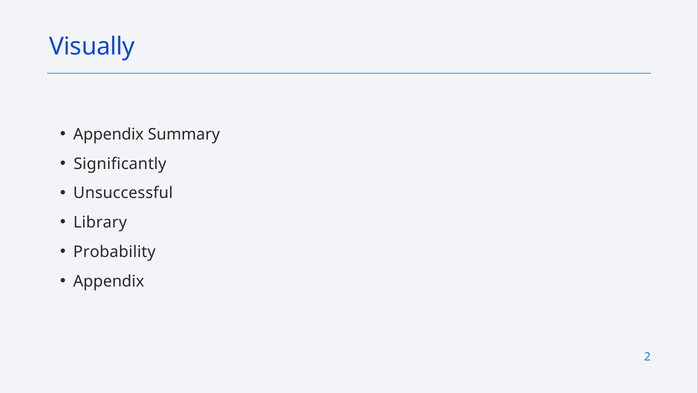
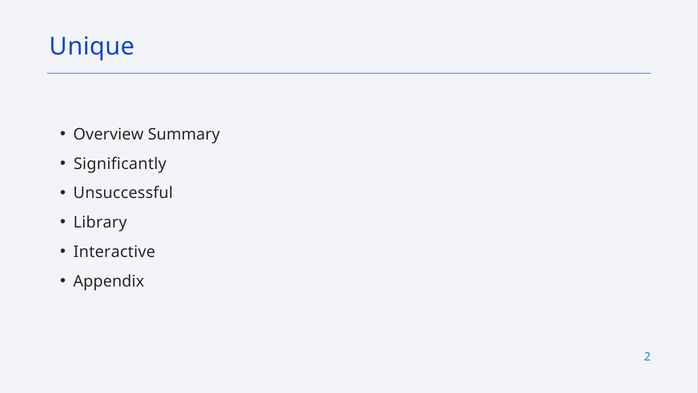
Visually: Visually -> Unique (92, 47)
Appendix: Appendix -> Overview (108, 134)
Probability: Probability -> Interactive (114, 252)
